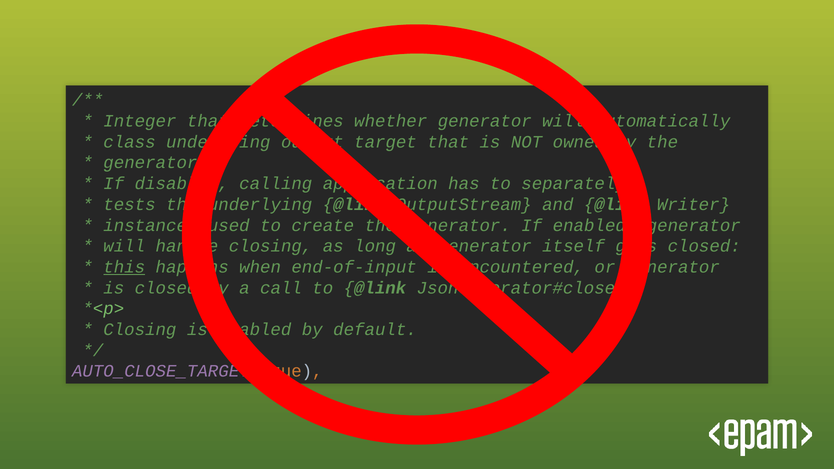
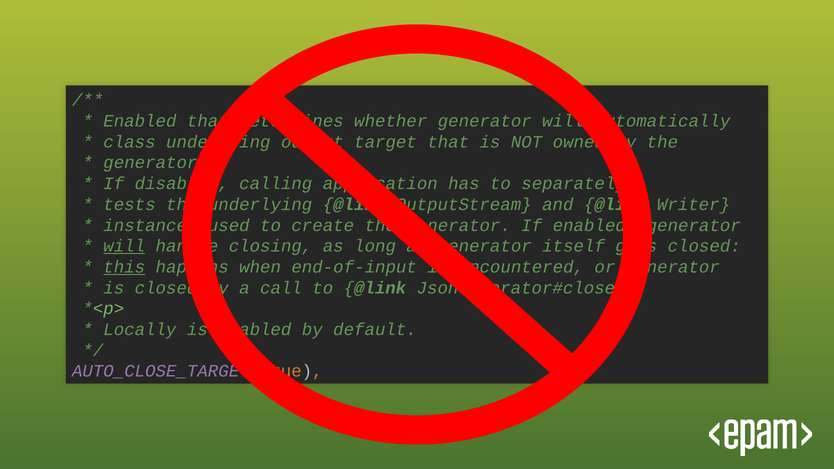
Integer: Integer -> Enabled (140, 121)
will underline: none -> present (124, 246)
Closing: Closing -> Locally (140, 330)
